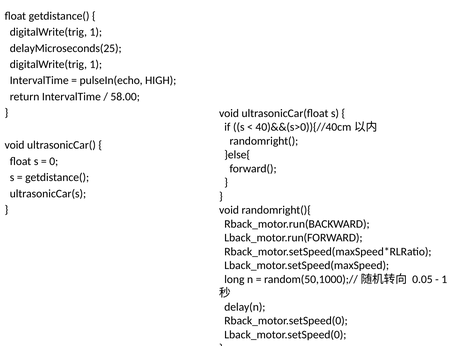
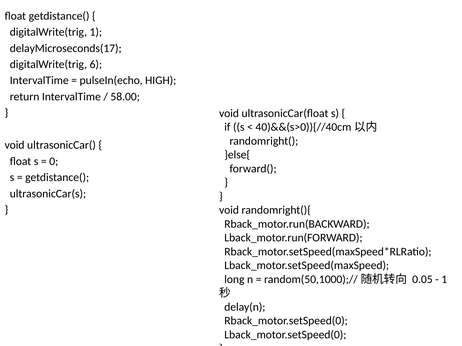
delayMicroseconds(25: delayMicroseconds(25 -> delayMicroseconds(17 (66, 48)
1: 1 -> 6 (96, 64)
